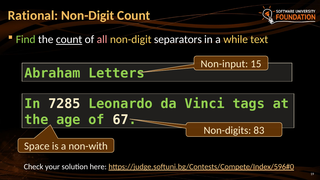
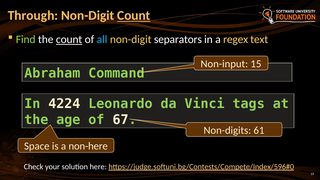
Rational: Rational -> Through (33, 16)
Count underline: none -> present (134, 16)
all colour: pink -> light blue (102, 39)
while: while -> regex (236, 39)
Letters: Letters -> Command (116, 73)
7285: 7285 -> 4224 (64, 104)
83: 83 -> 61 (259, 130)
non-with: non-with -> non-here (88, 146)
